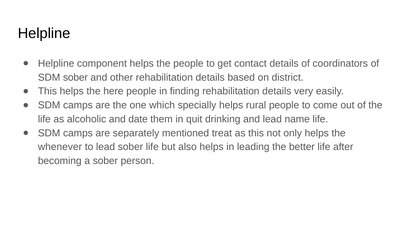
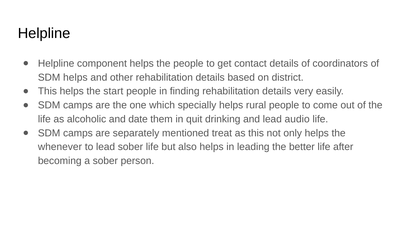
SDM sober: sober -> helps (75, 77)
here: here -> start (113, 91)
name: name -> audio (297, 119)
